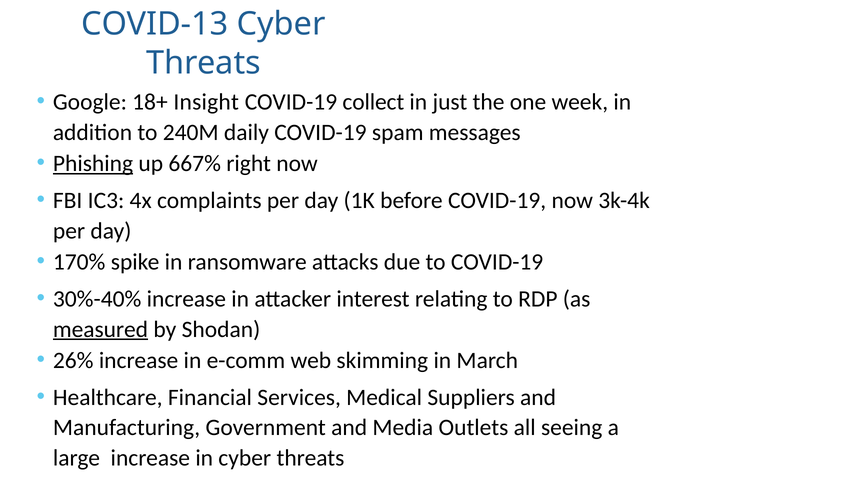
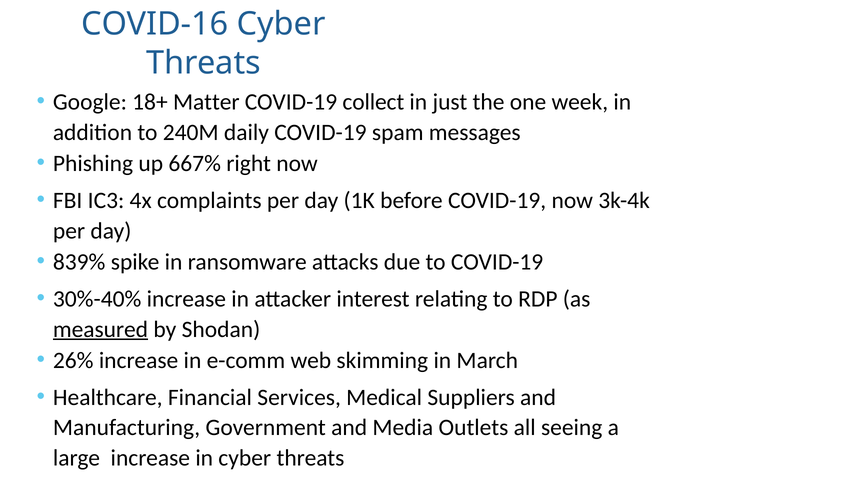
COVID-13: COVID-13 -> COVID-16 (155, 24)
Insight: Insight -> Matter (206, 102)
Phishing underline: present -> none (93, 164)
170%: 170% -> 839% (79, 262)
